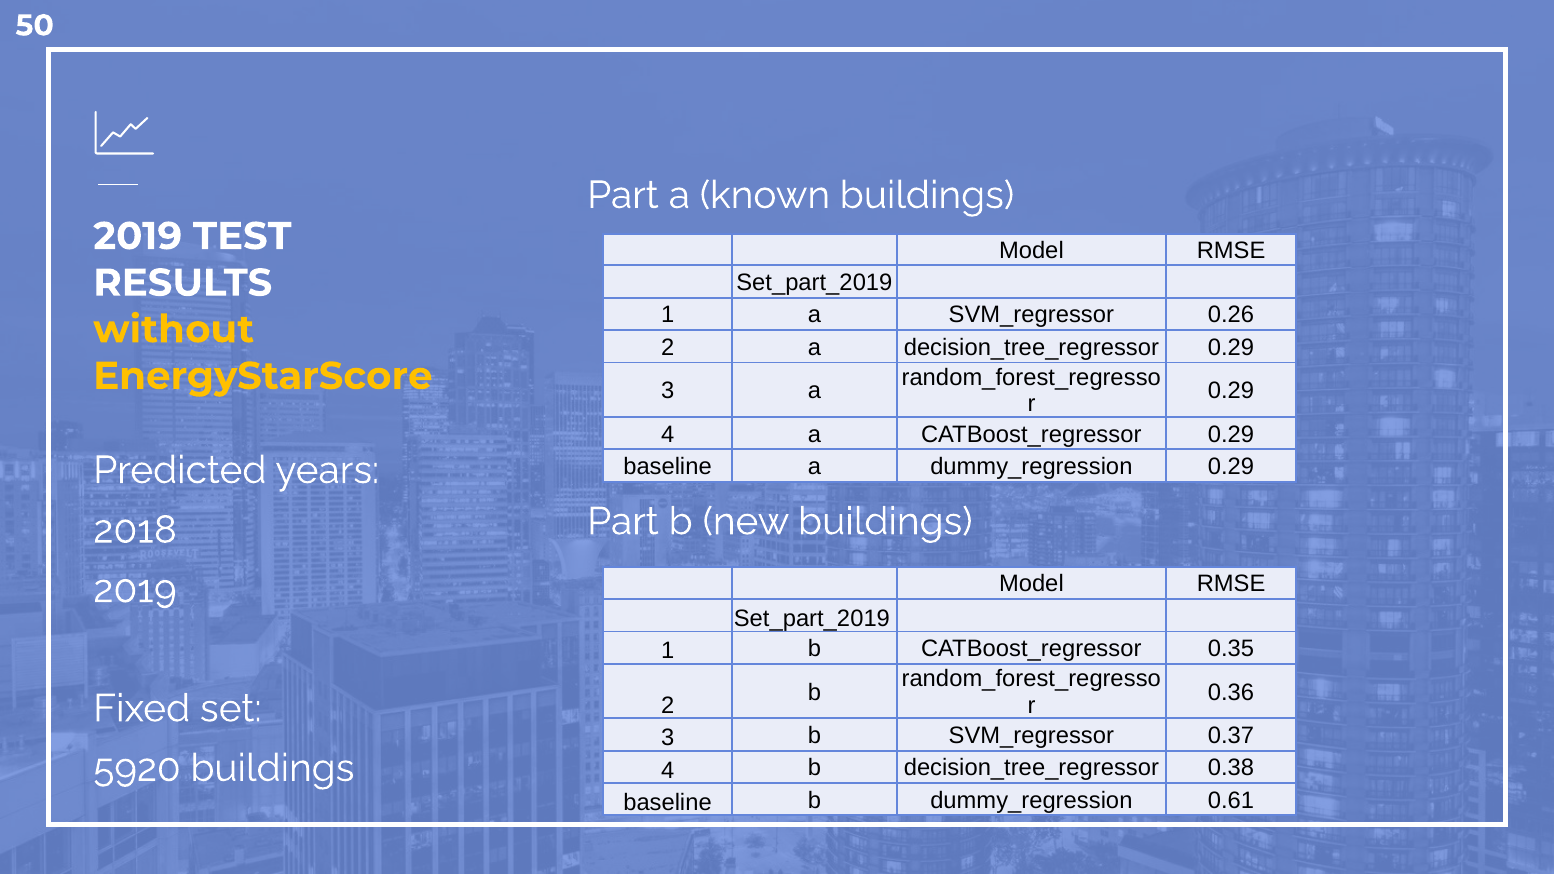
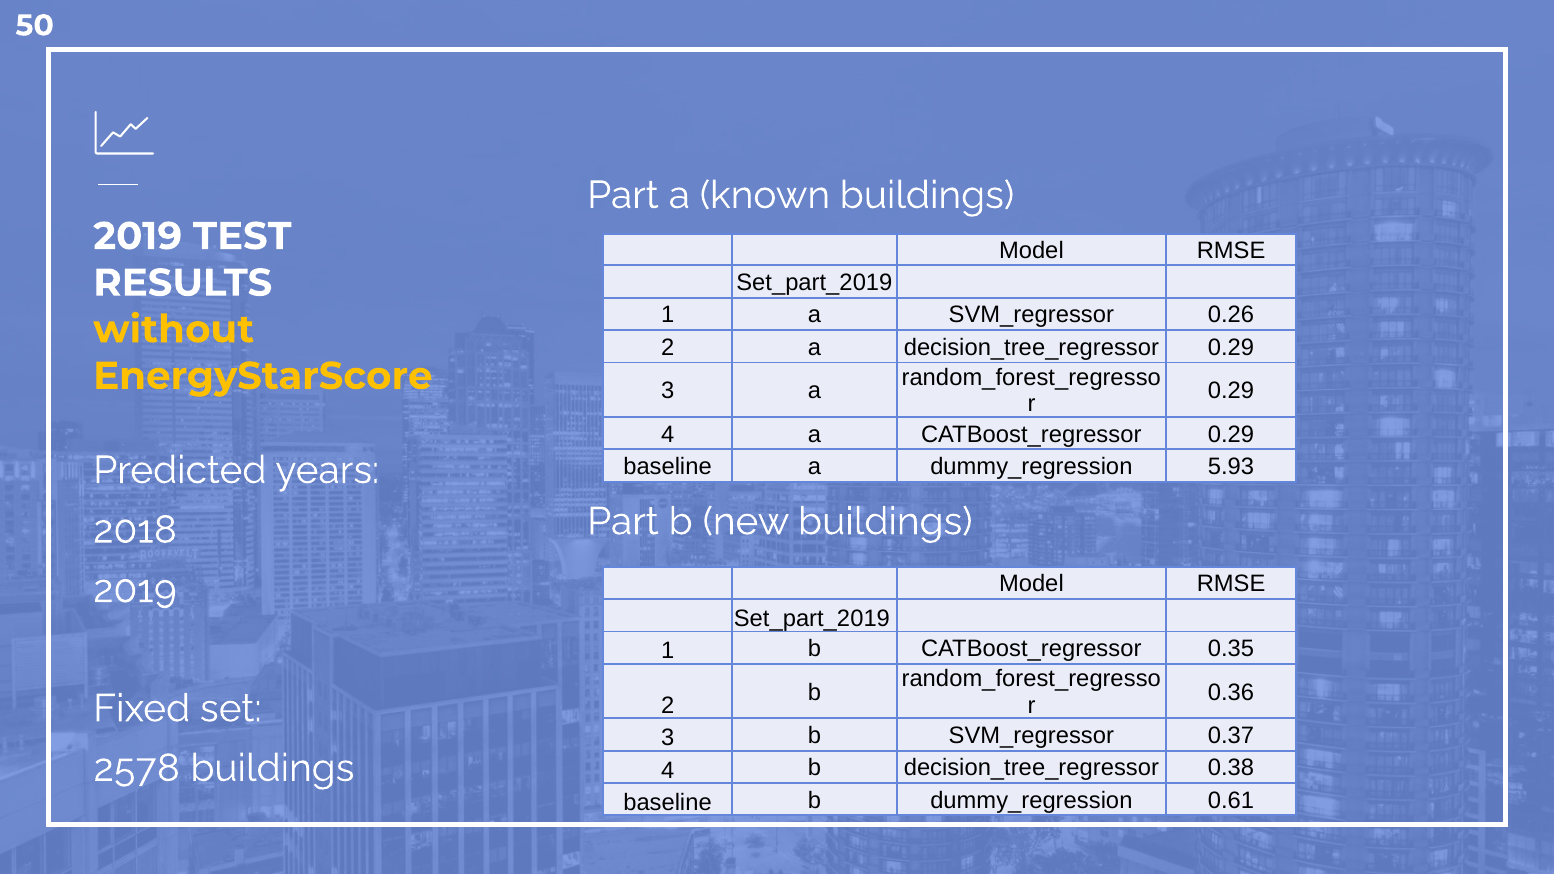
0.29: 0.29 -> 5.93 (1231, 467)
5920: 5920 -> 2578 (137, 768)
